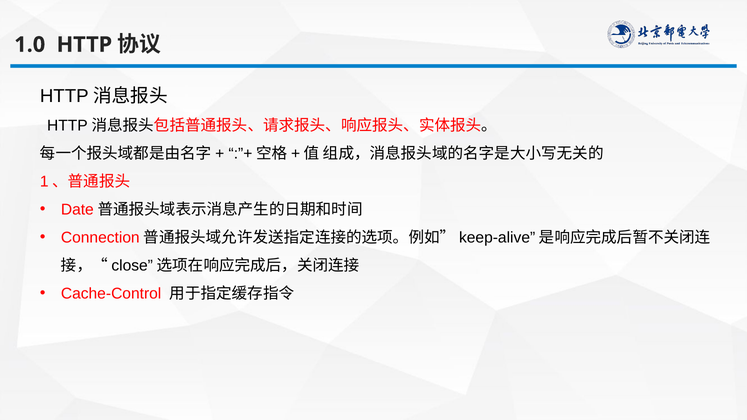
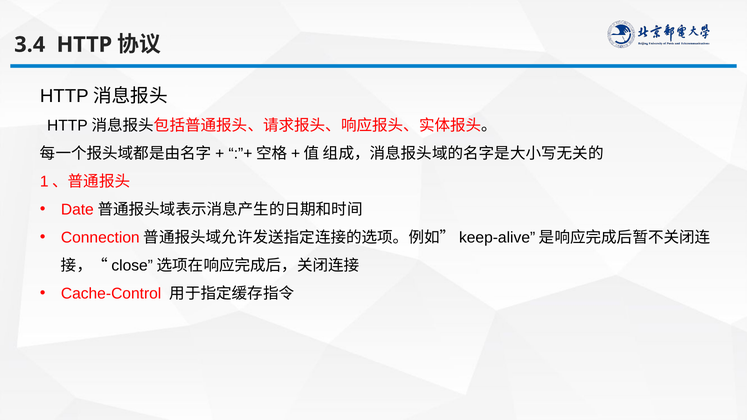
1.0: 1.0 -> 3.4 (30, 45)
